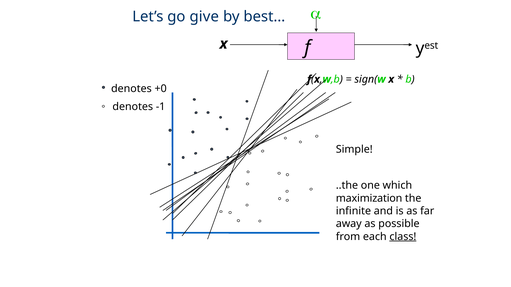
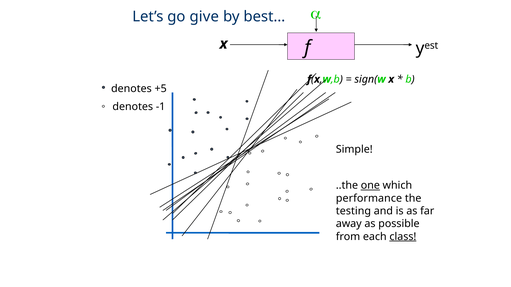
+0: +0 -> +5 (161, 89)
one underline: none -> present (370, 186)
maximization: maximization -> performance (369, 199)
infinite: infinite -> testing (353, 211)
